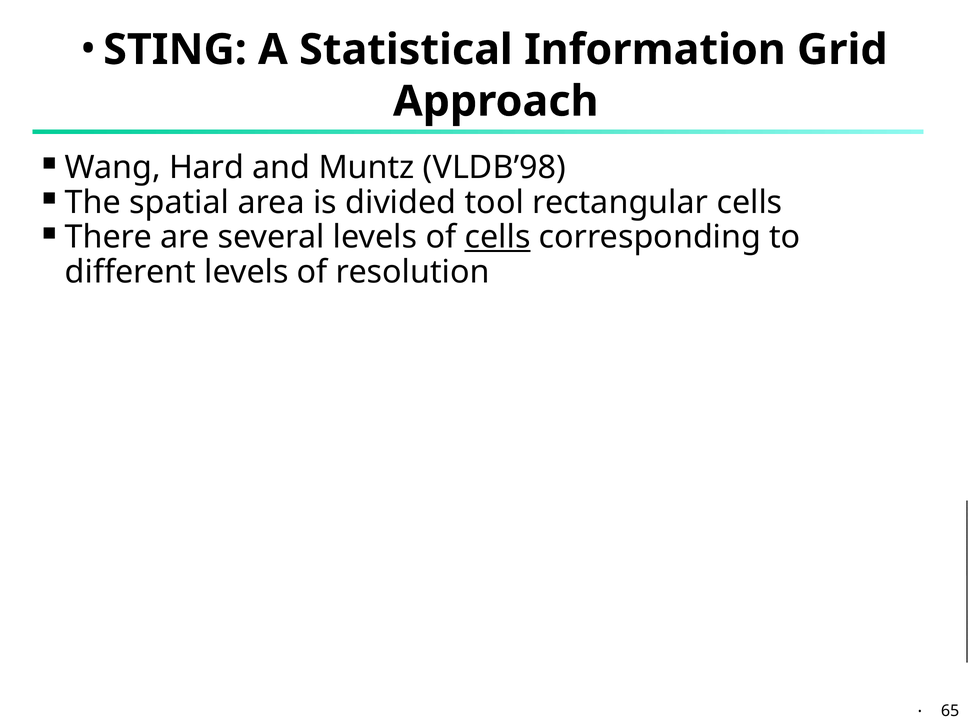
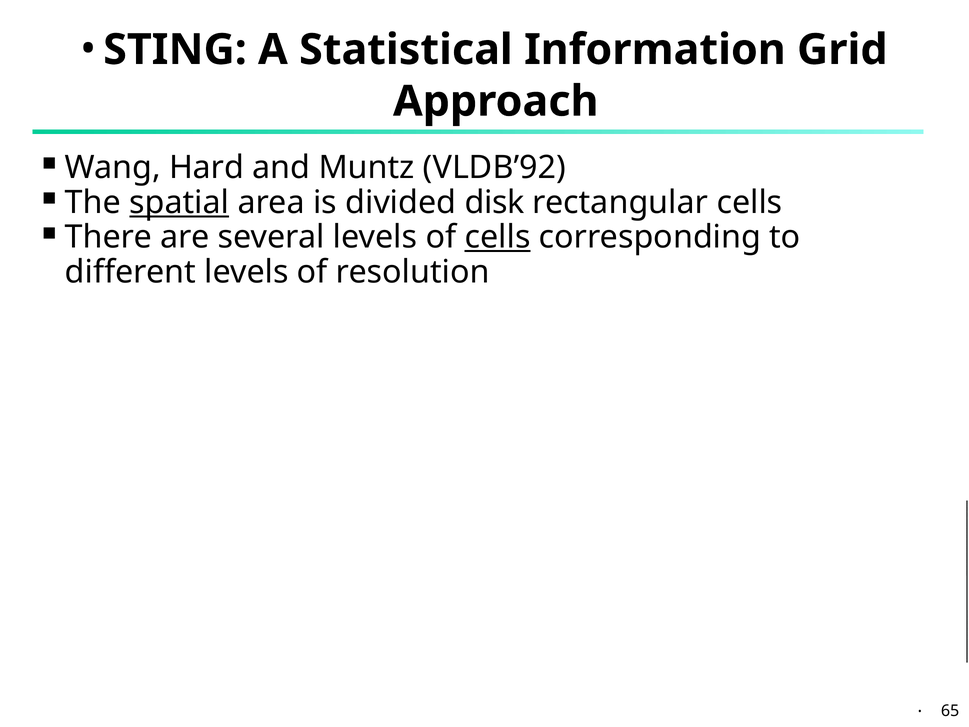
VLDB’98: VLDB’98 -> VLDB’92 (494, 167)
spatial underline: none -> present (179, 202)
tool: tool -> disk (495, 202)
